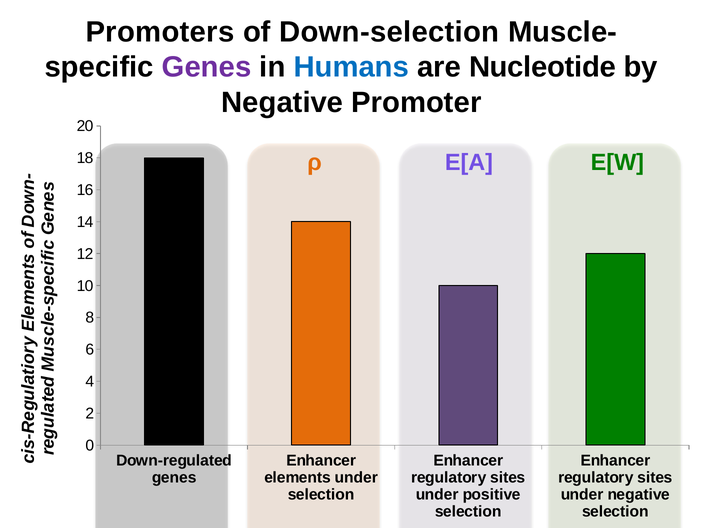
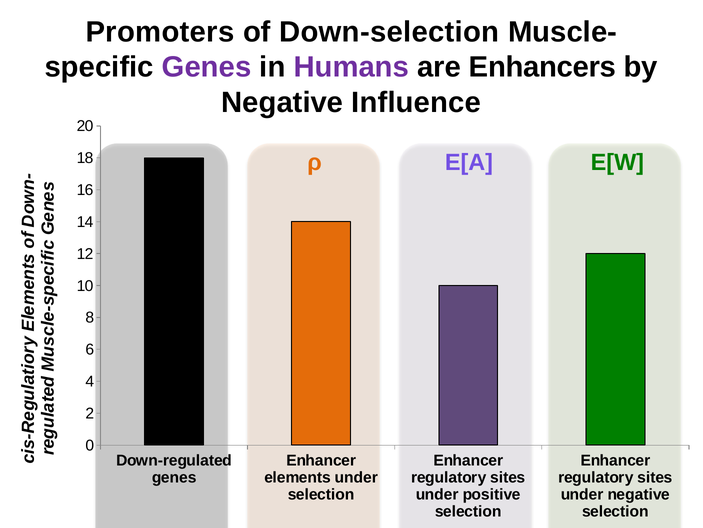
Humans colour: blue -> purple (351, 67)
Nucleotide: Nucleotide -> Enhancers (542, 67)
Promoter: Promoter -> Influence (416, 102)
